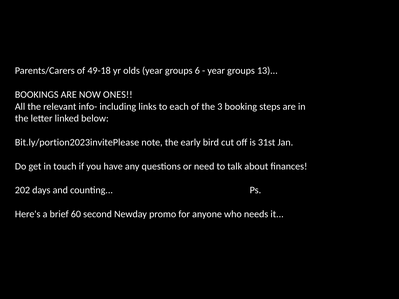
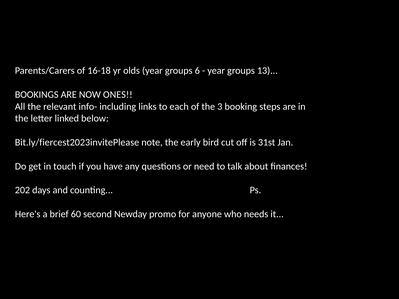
49-18: 49-18 -> 16-18 (99, 71)
Bit.ly/portion2023invitePlease: Bit.ly/portion2023invitePlease -> Bit.ly/fiercest2023invitePlease (77, 142)
